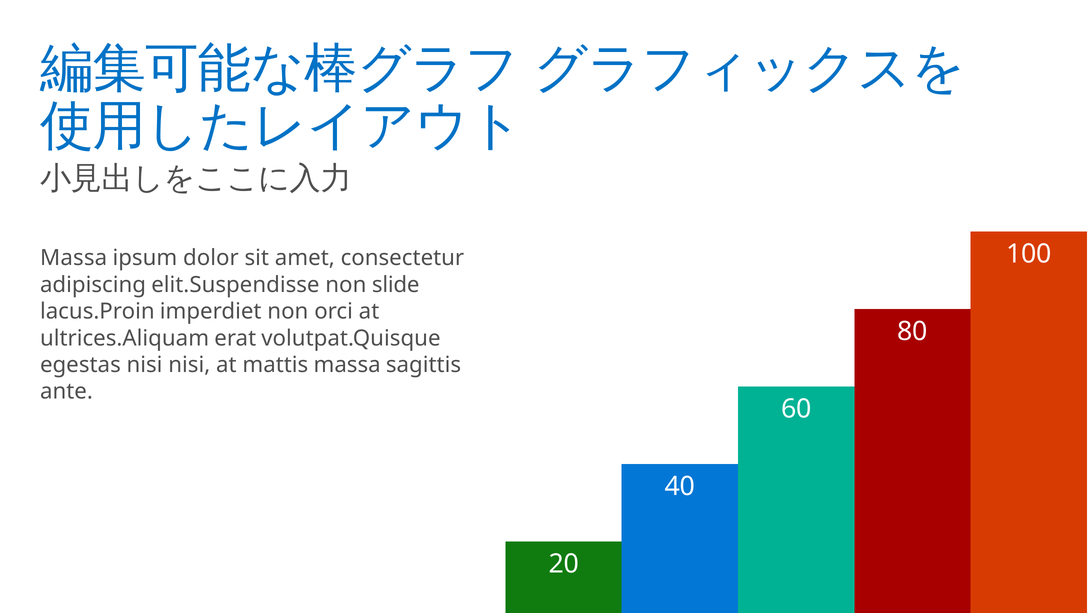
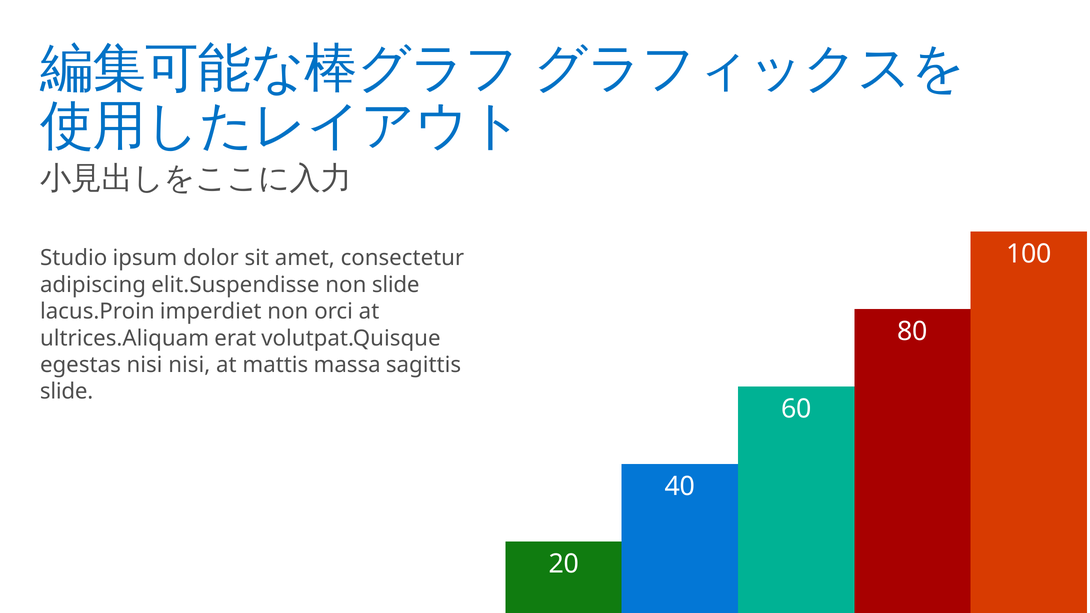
Massa: Massa -> Studio (74, 258)
ante: ante -> slide (67, 392)
